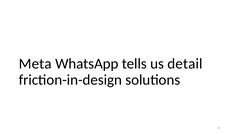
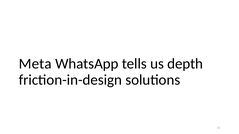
detail: detail -> depth (185, 64)
